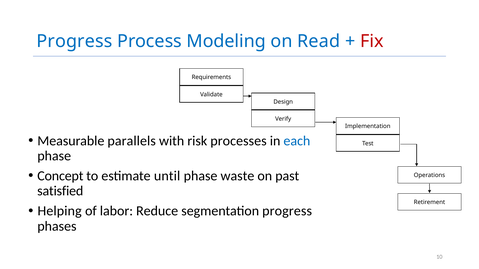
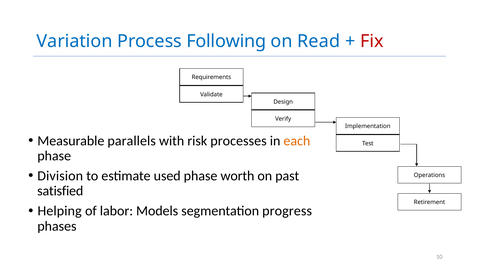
Progress: Progress -> Variation (74, 41)
Modeling: Modeling -> Following (226, 41)
each colour: blue -> orange (297, 141)
Concept: Concept -> Division (60, 176)
until: until -> used (167, 176)
waste: waste -> worth (237, 176)
Reduce: Reduce -> Models (157, 211)
